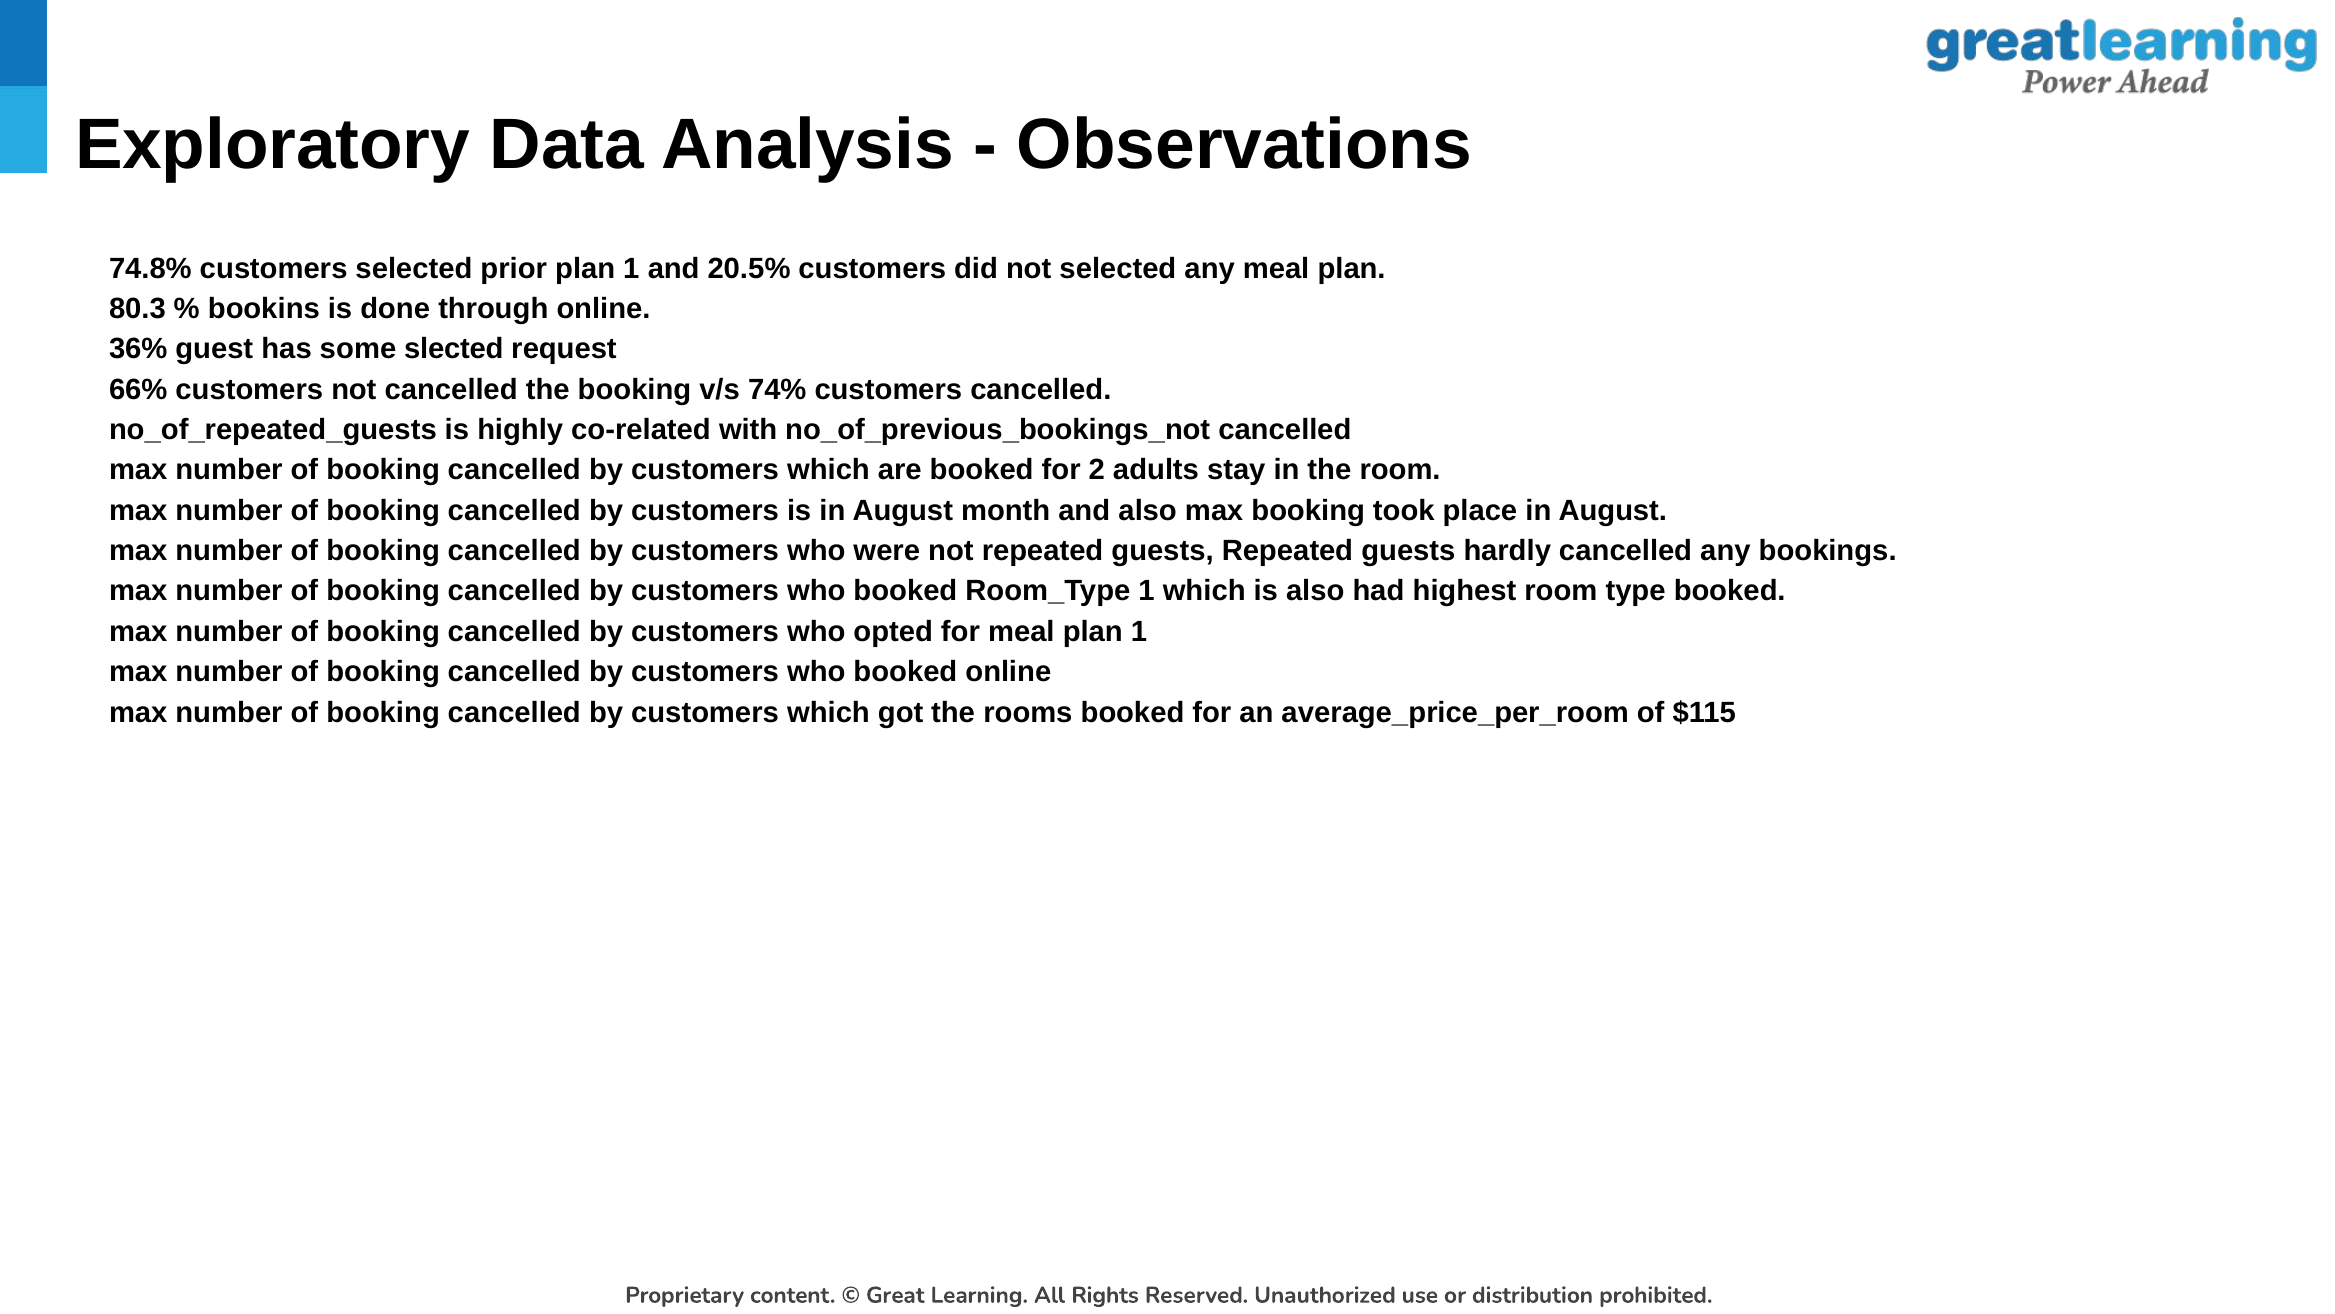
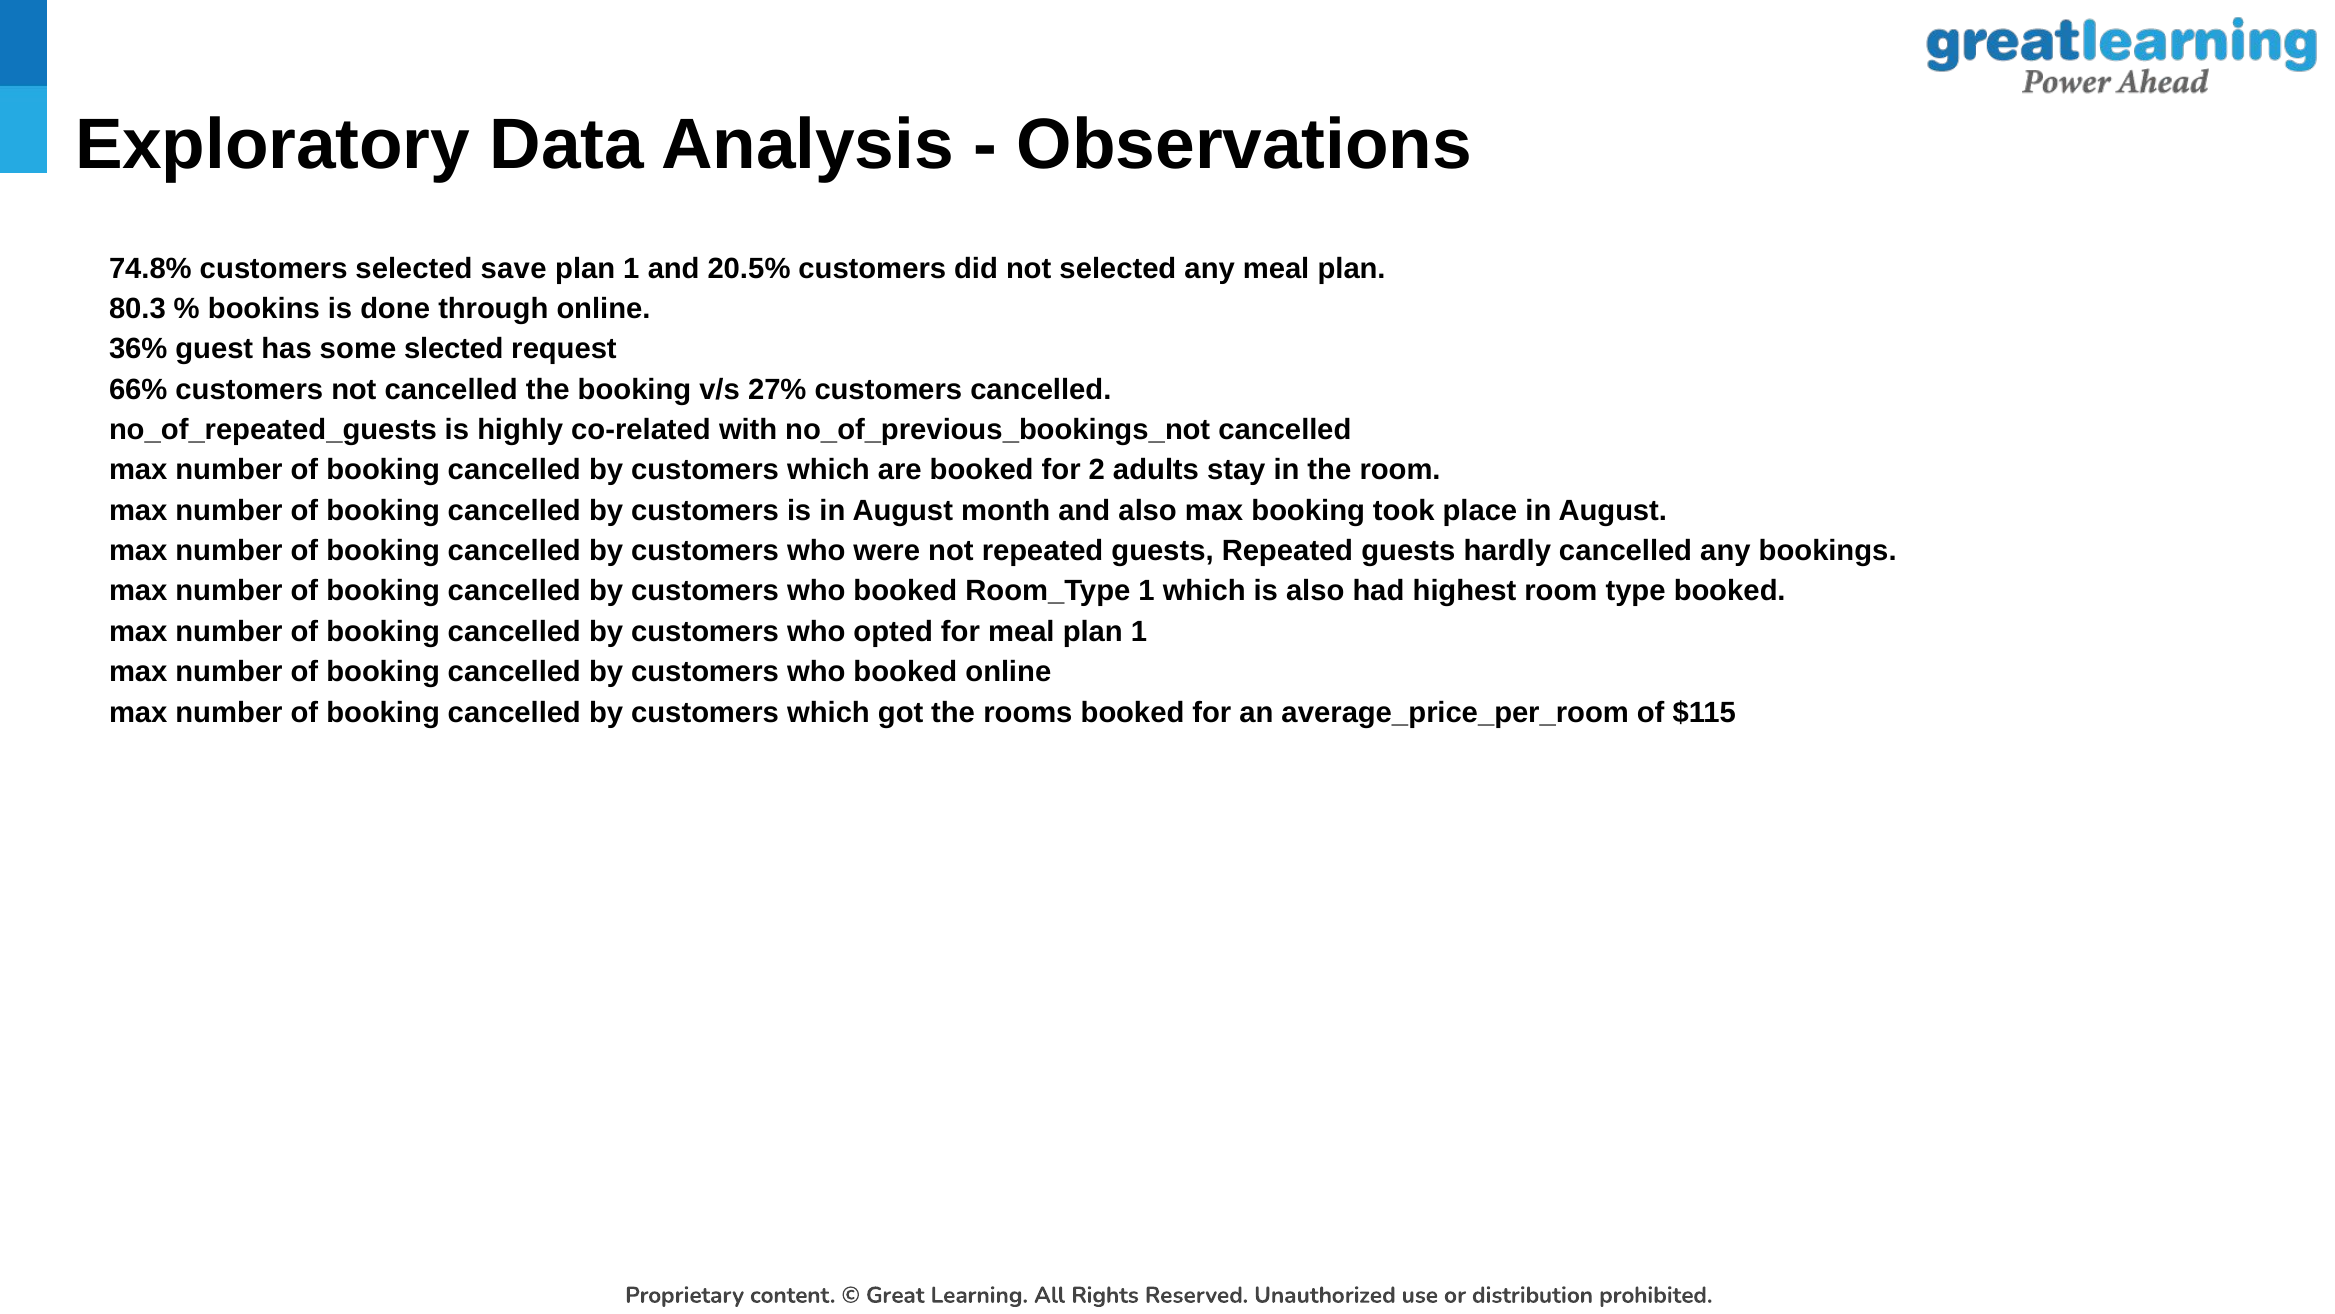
prior: prior -> save (514, 268)
74%: 74% -> 27% (777, 389)
